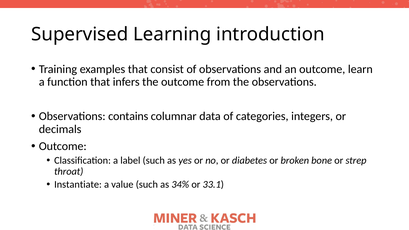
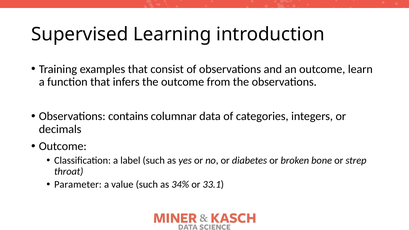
Instantiate: Instantiate -> Parameter (78, 185)
